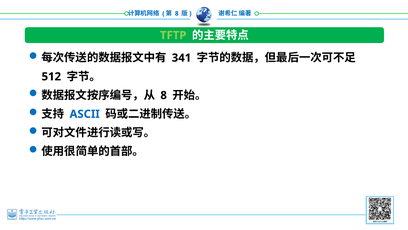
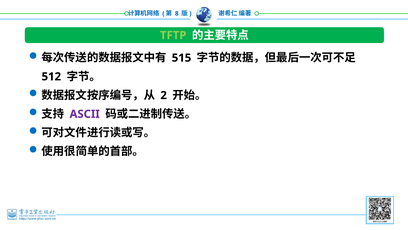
341: 341 -> 515 (181, 58)
8: 8 -> 2 (164, 95)
ASCII colour: blue -> purple (85, 114)
